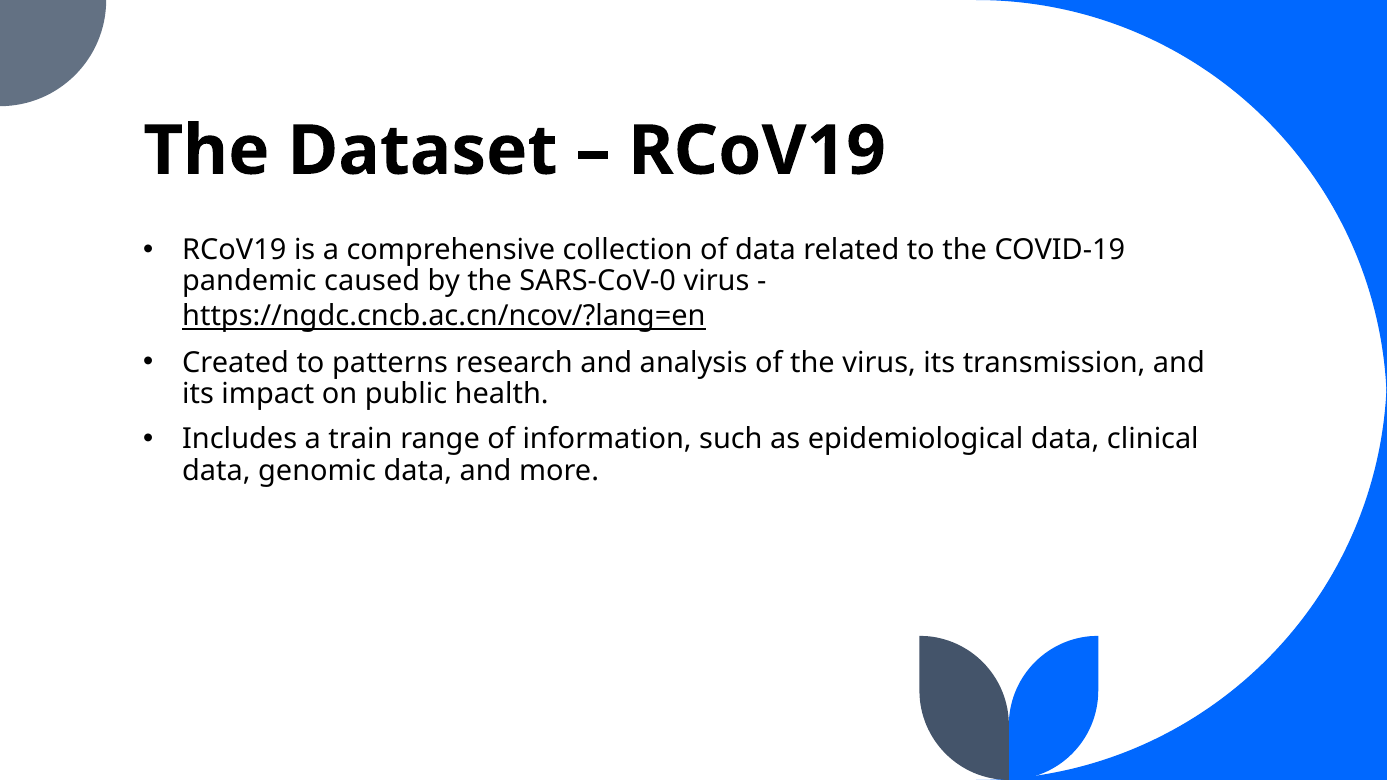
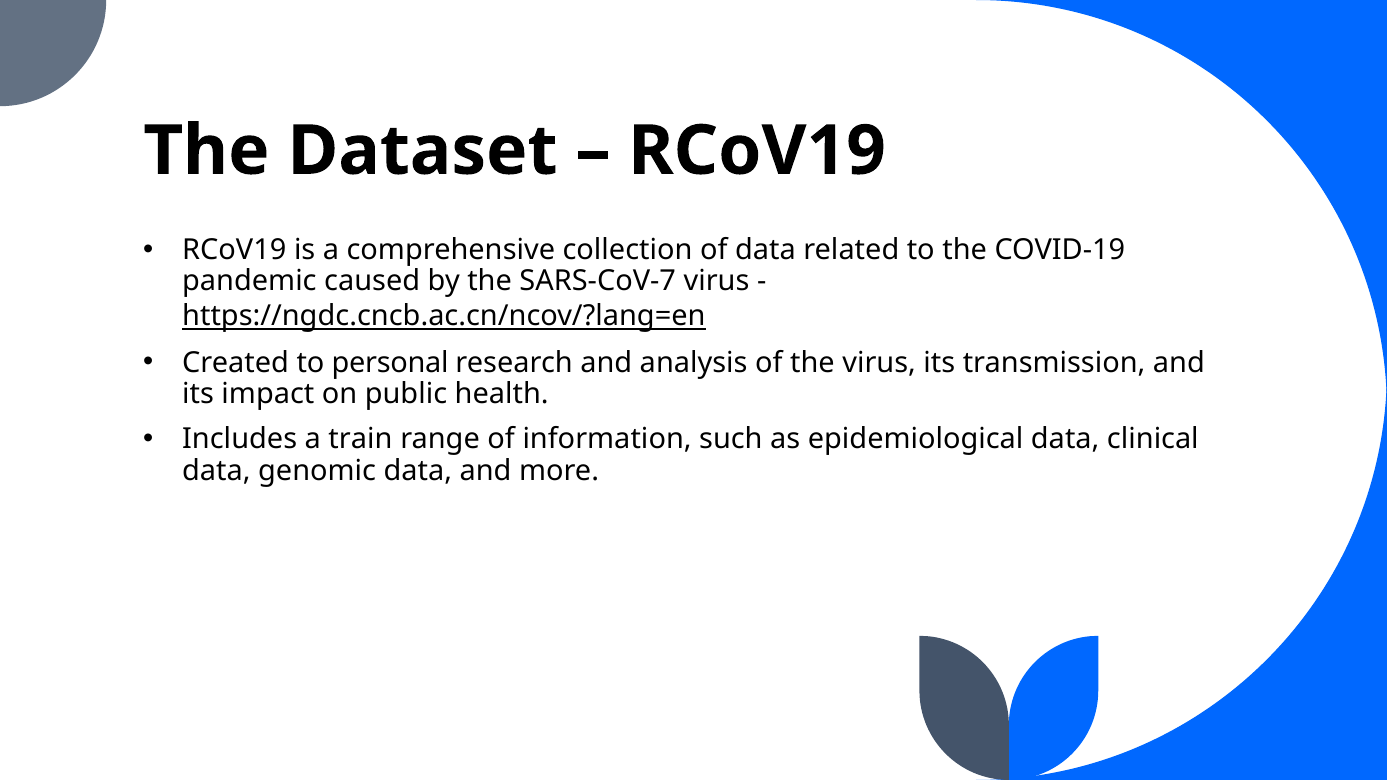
SARS-CoV-0: SARS-CoV-0 -> SARS-CoV-7 (598, 281)
patterns: patterns -> personal (390, 363)
